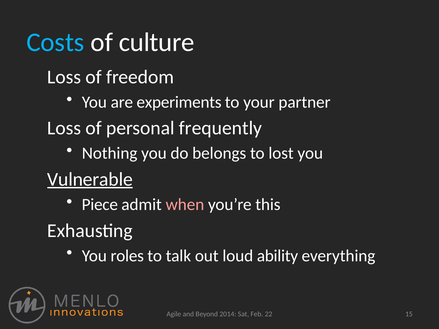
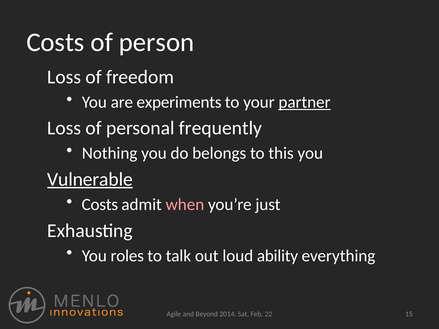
Costs colour: light blue -> white (55, 42)
culture: culture -> person (157, 42)
partner underline: none -> present (305, 102)
lost: lost -> this (281, 153)
Piece: Piece -> Costs (100, 205)
this: this -> just (268, 205)
